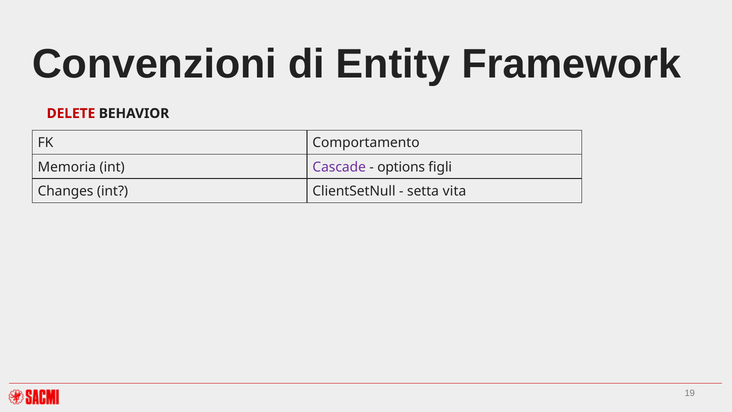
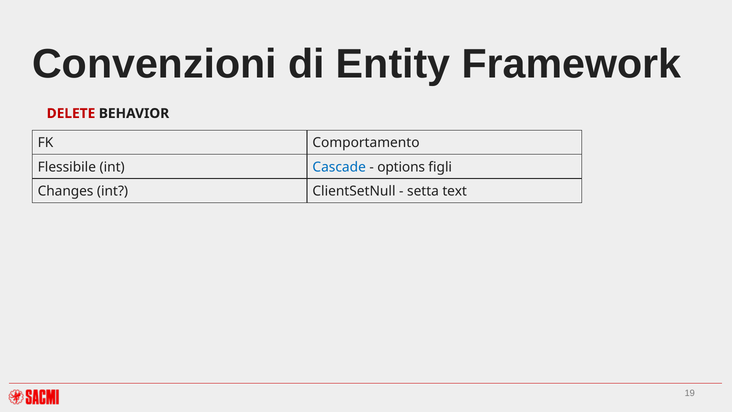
Memoria: Memoria -> Flessibile (67, 167)
Cascade colour: purple -> blue (339, 167)
vita: vita -> text (455, 191)
